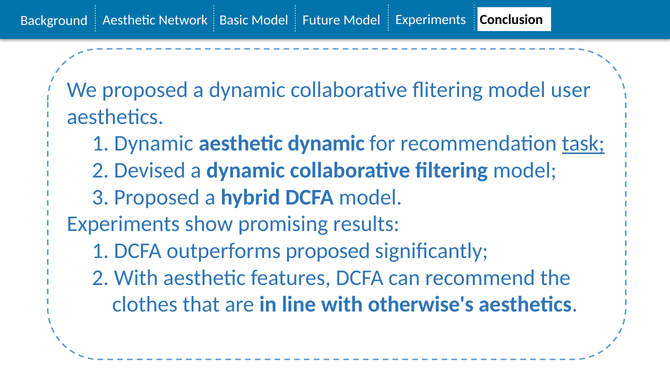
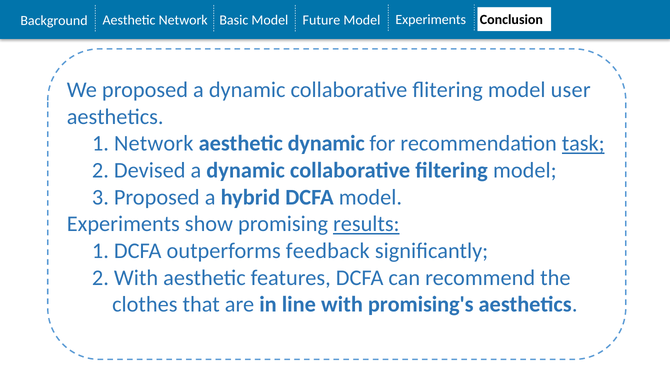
1 Dynamic: Dynamic -> Network (154, 144)
results underline: none -> present (366, 224)
outperforms proposed: proposed -> feedback (328, 251)
otherwise's: otherwise's -> promising's (421, 304)
